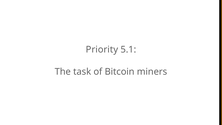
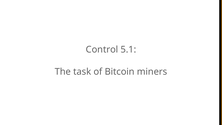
Priority: Priority -> Control (102, 49)
